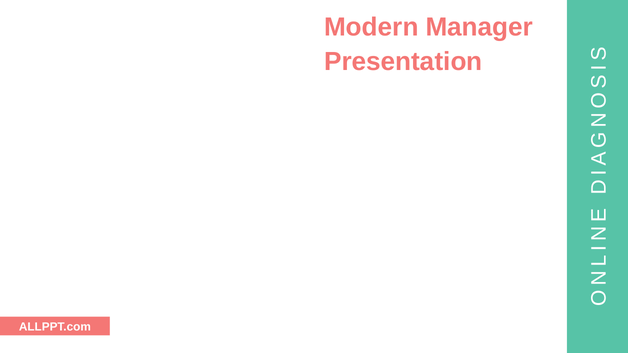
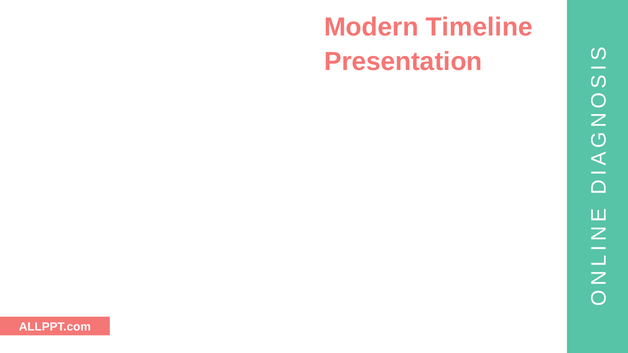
Manager: Manager -> Timeline (479, 27)
